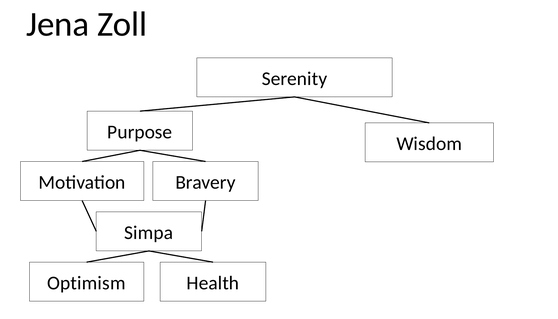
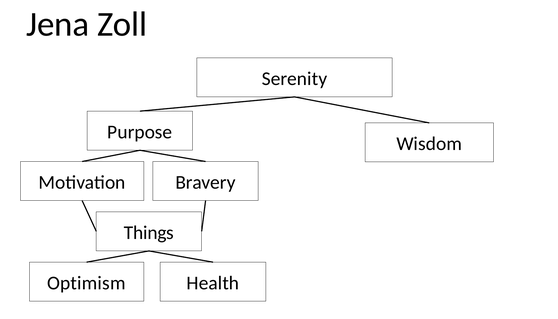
Simpa: Simpa -> Things (149, 233)
